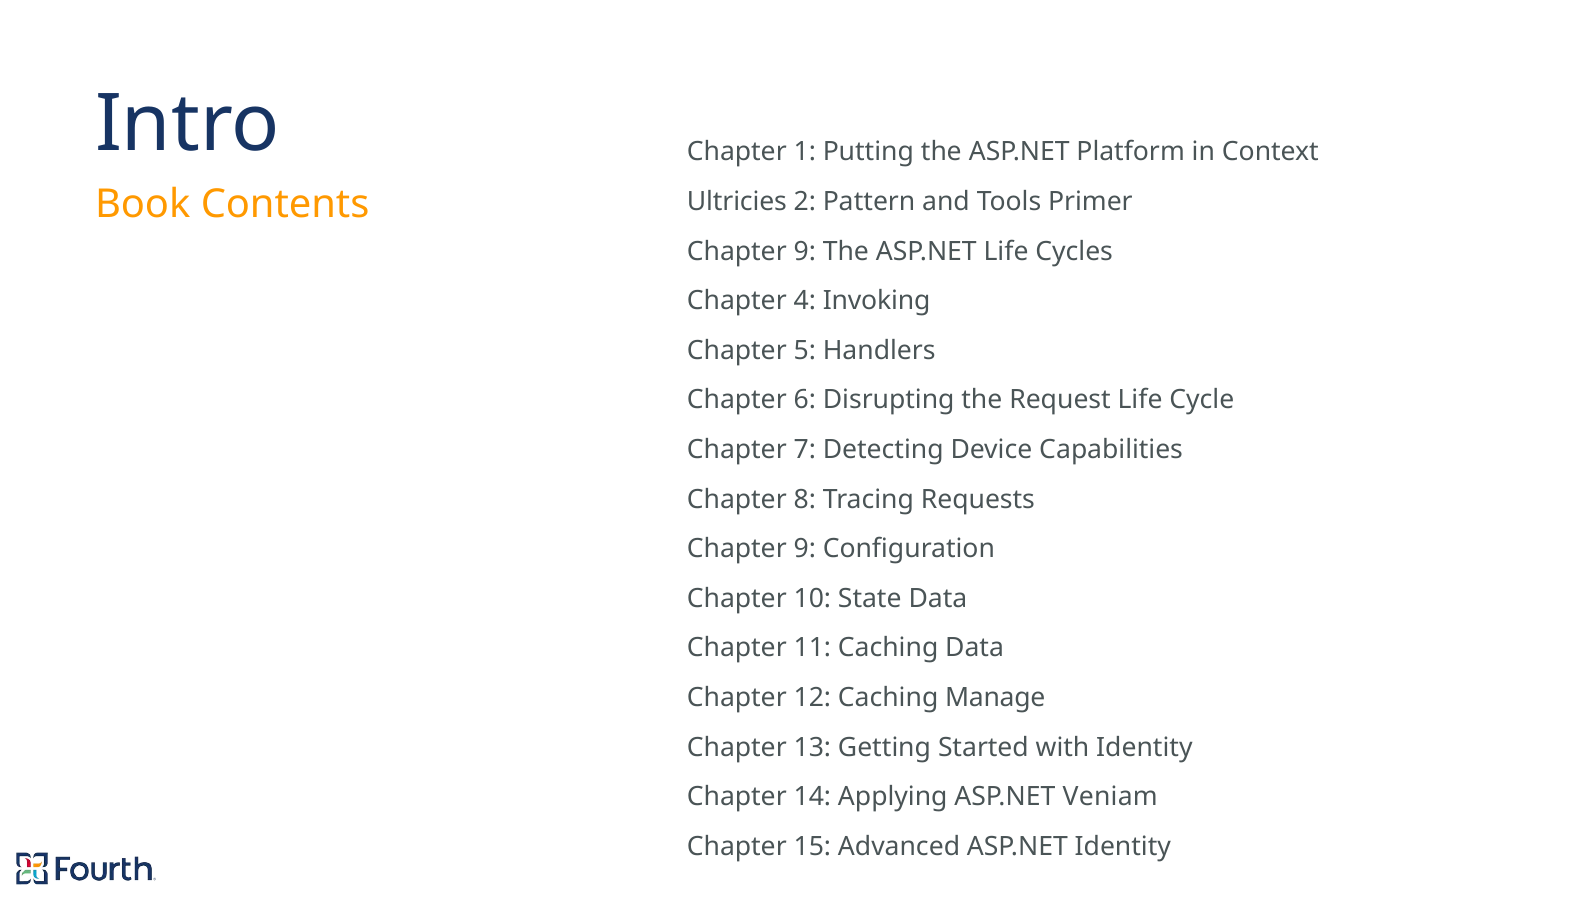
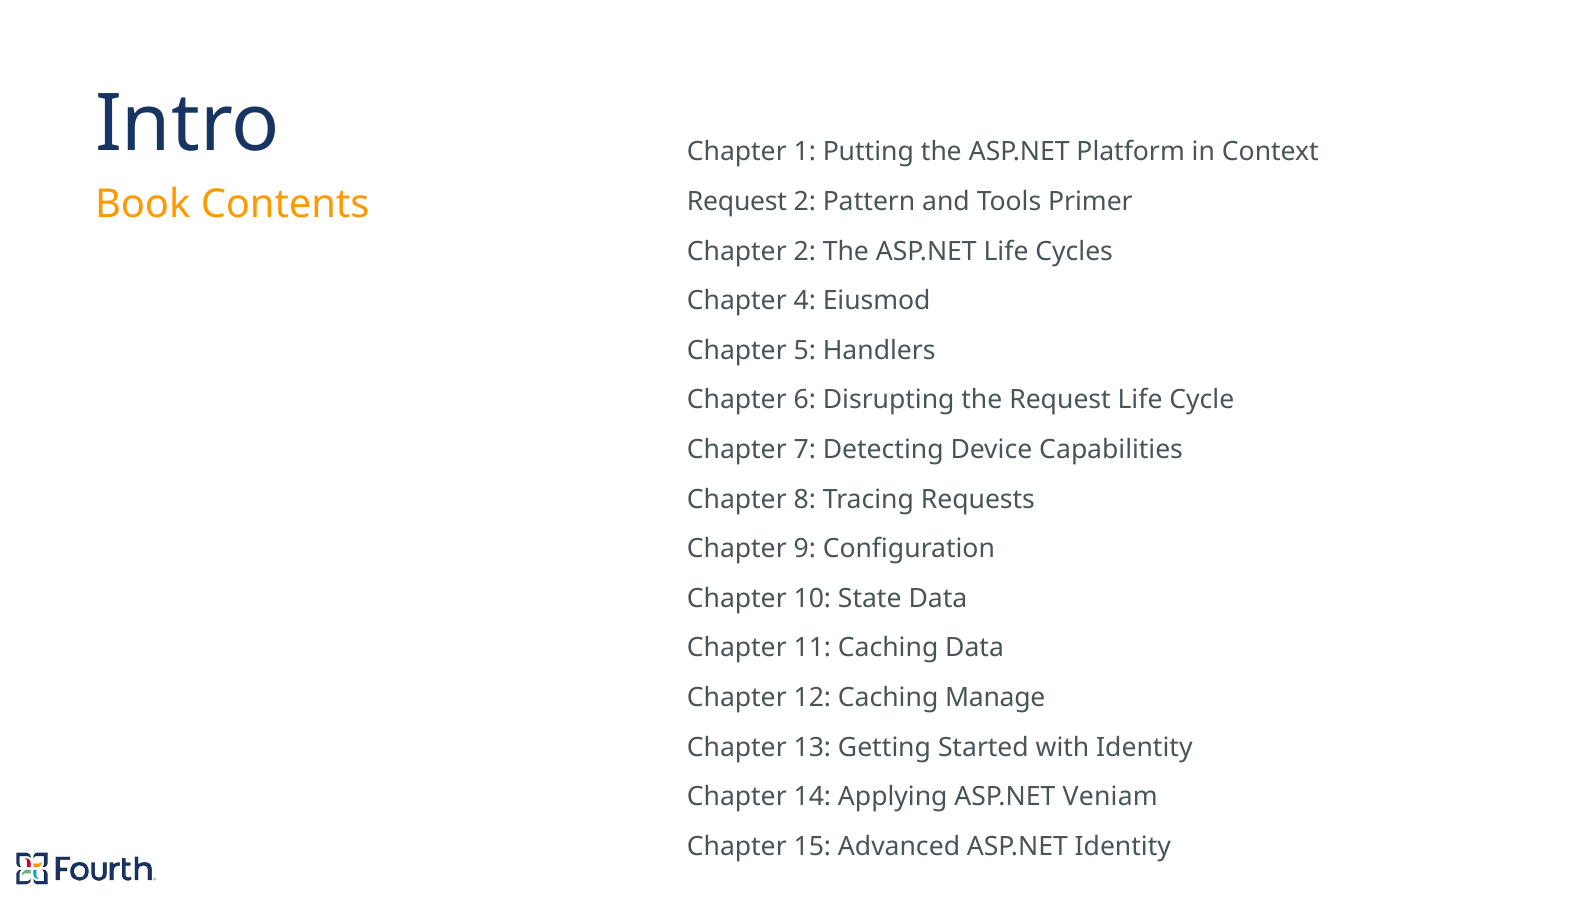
Ultricies: Ultricies -> Request (737, 202)
9: 9 -> 2 (805, 251)
Invoking: Invoking -> Eiusmod (877, 301)
